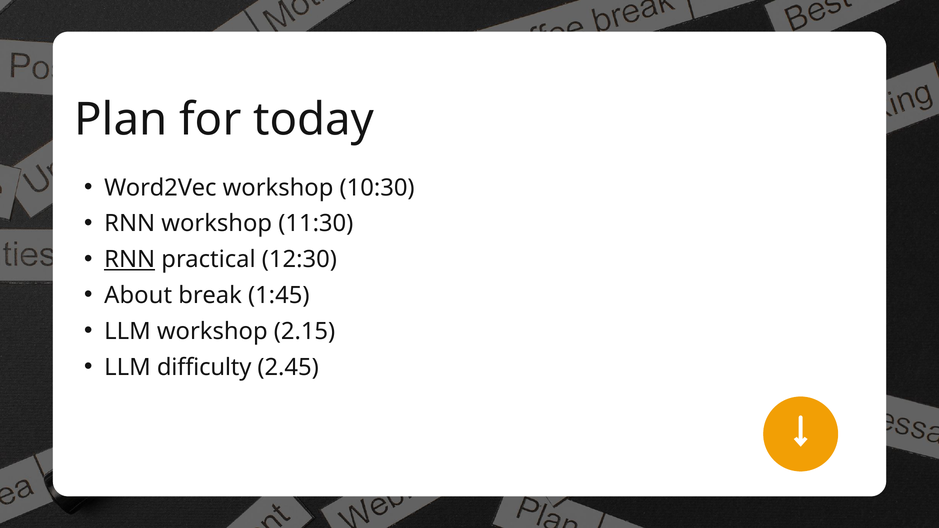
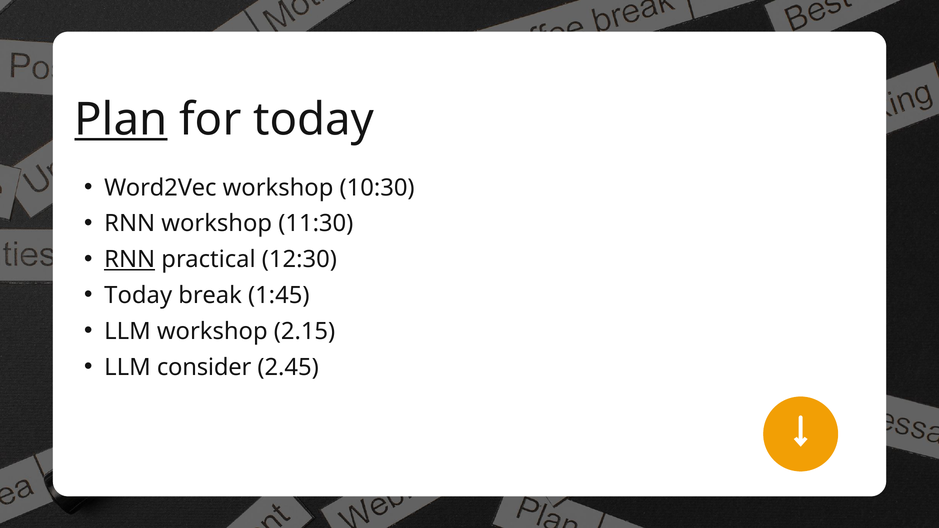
Plan underline: none -> present (121, 120)
About: About -> Today (138, 296)
difficulty: difficulty -> consider (204, 367)
